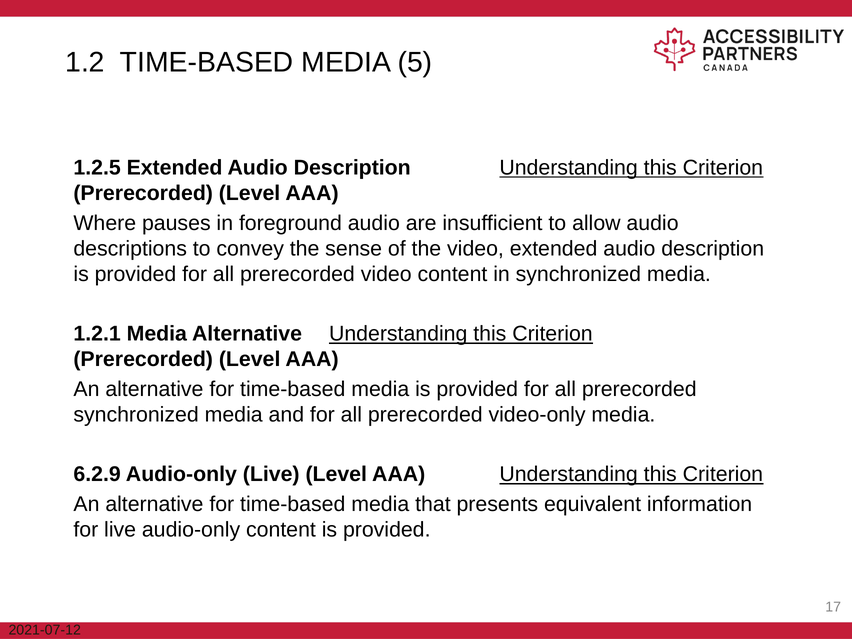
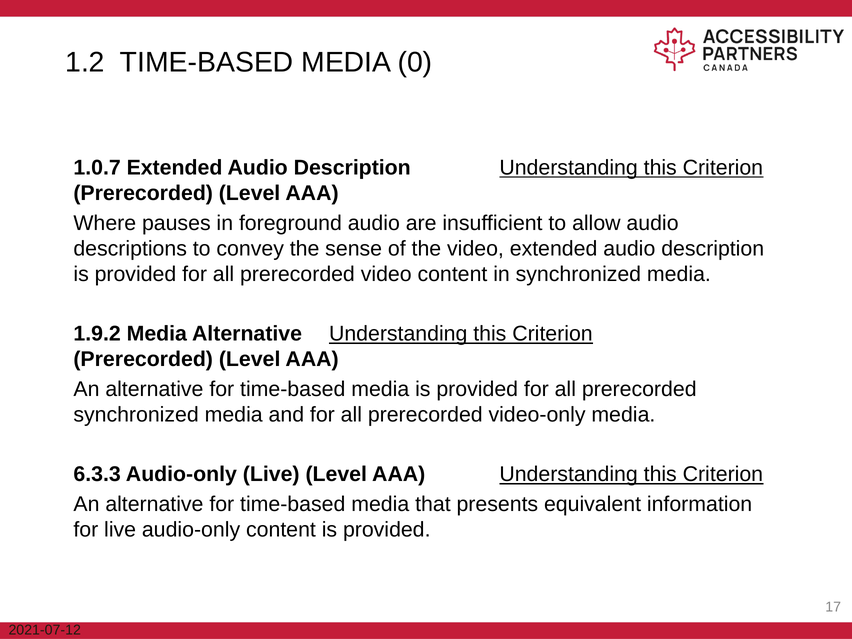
5: 5 -> 0 (415, 62)
1.2.5: 1.2.5 -> 1.0.7 (97, 168)
1.2.1: 1.2.1 -> 1.9.2 (97, 334)
6.2.9: 6.2.9 -> 6.3.3 (97, 474)
